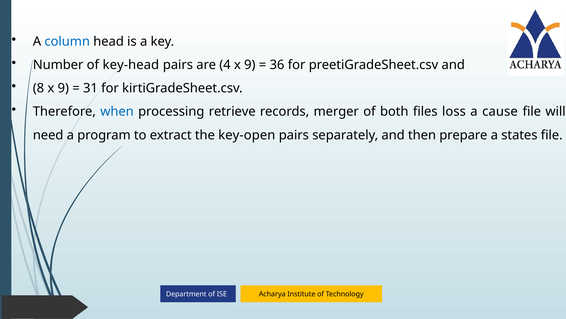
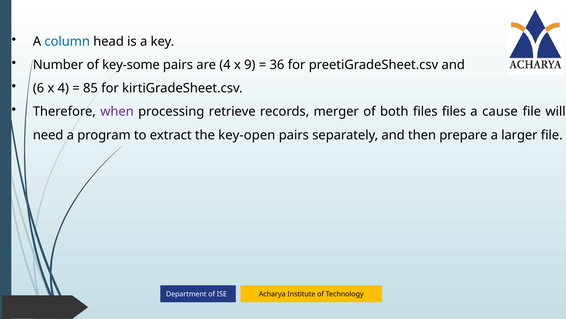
key-head: key-head -> key-some (131, 65)
8: 8 -> 6 (38, 88)
9: 9 -> 4 (63, 88)
31: 31 -> 85 (90, 88)
when colour: blue -> purple (117, 111)
files loss: loss -> files (454, 111)
states: states -> larger (519, 135)
